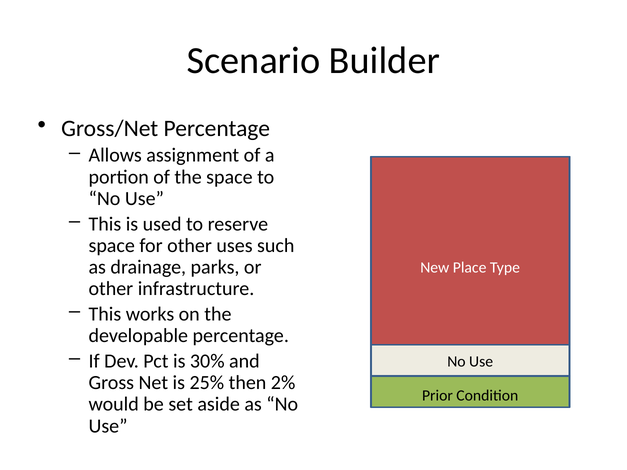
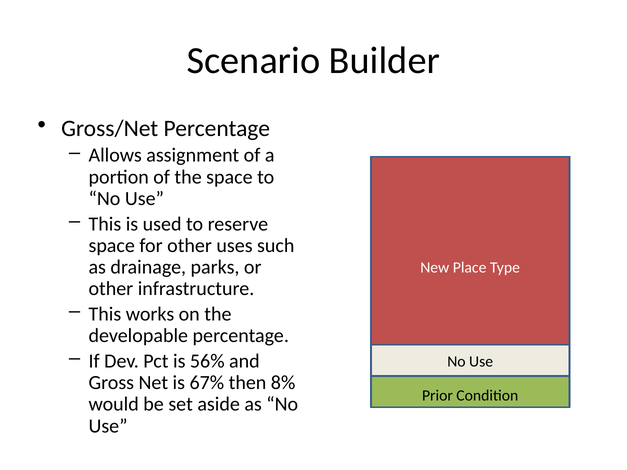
30%: 30% -> 56% (207, 361)
25%: 25% -> 67% (207, 383)
2%: 2% -> 8% (283, 383)
